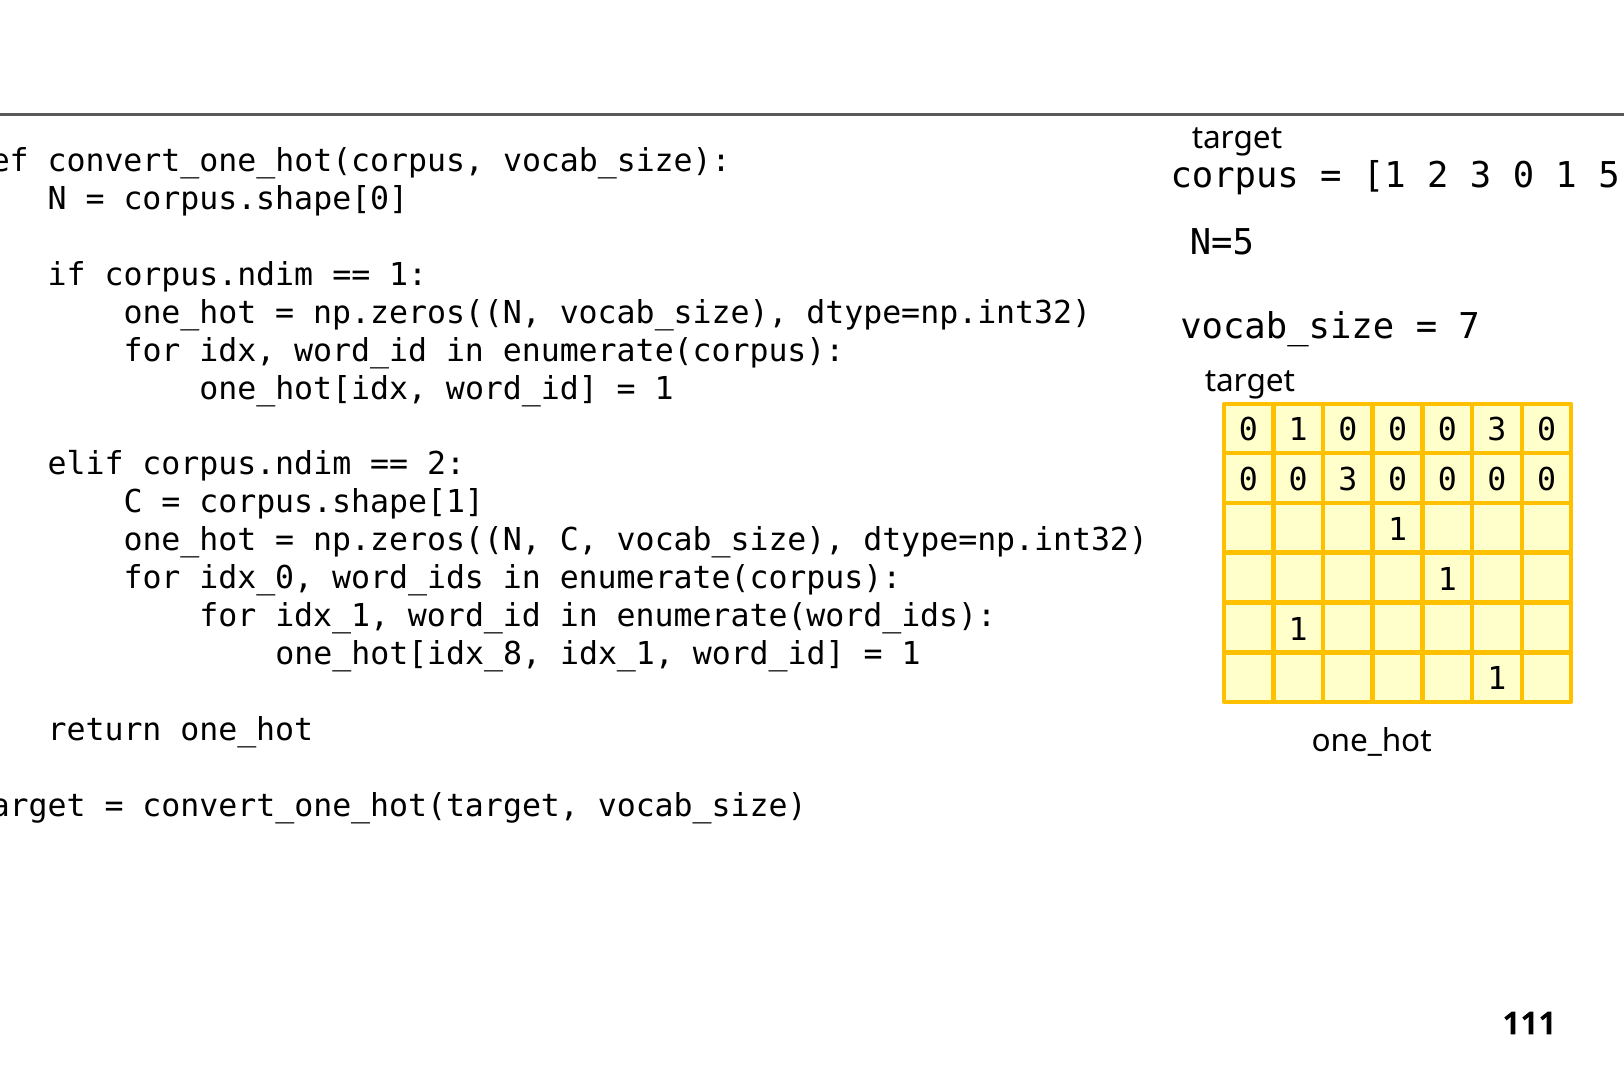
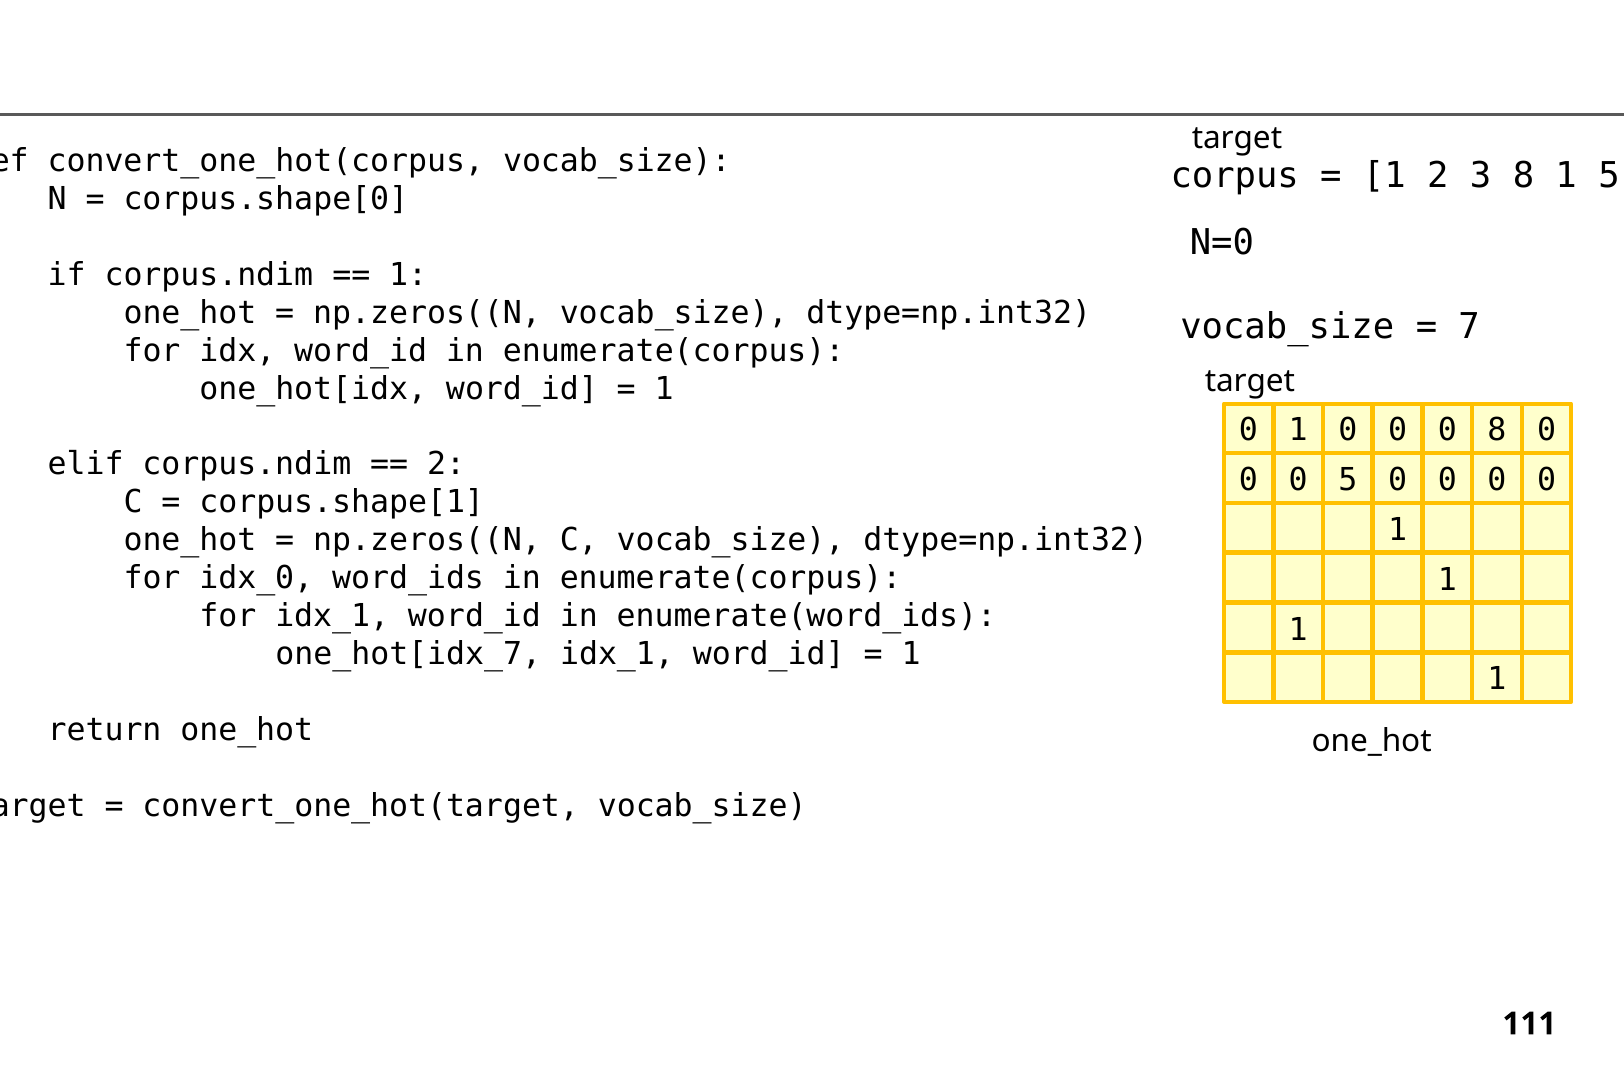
2 3 0: 0 -> 8 (1523, 176)
N=5: N=5 -> N=0 (1222, 243)
3: 3 -> 8 (1497, 430)
3: 3 -> 5 (1348, 480)
one_hot[idx_8: one_hot[idx_8 -> one_hot[idx_7 (408, 654)
